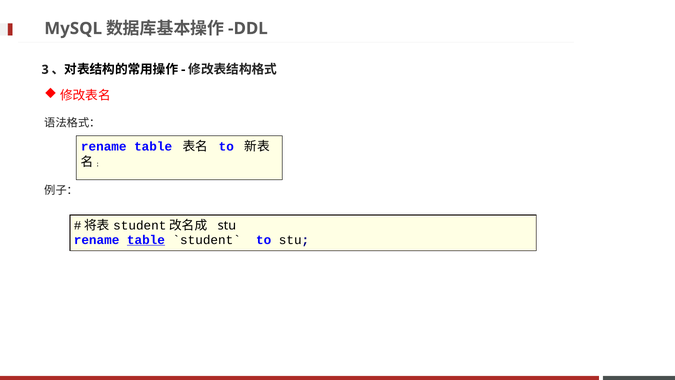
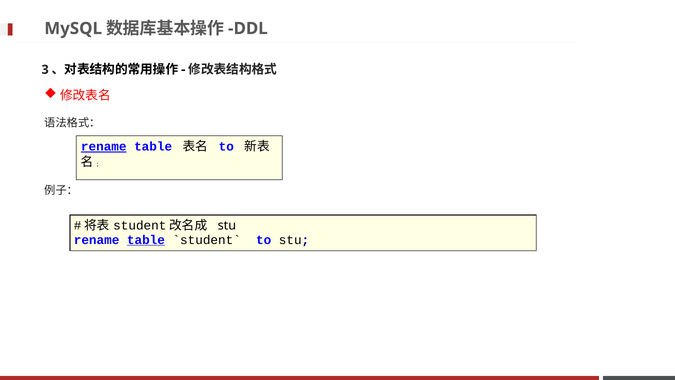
rename underline: none -> present (104, 147)
